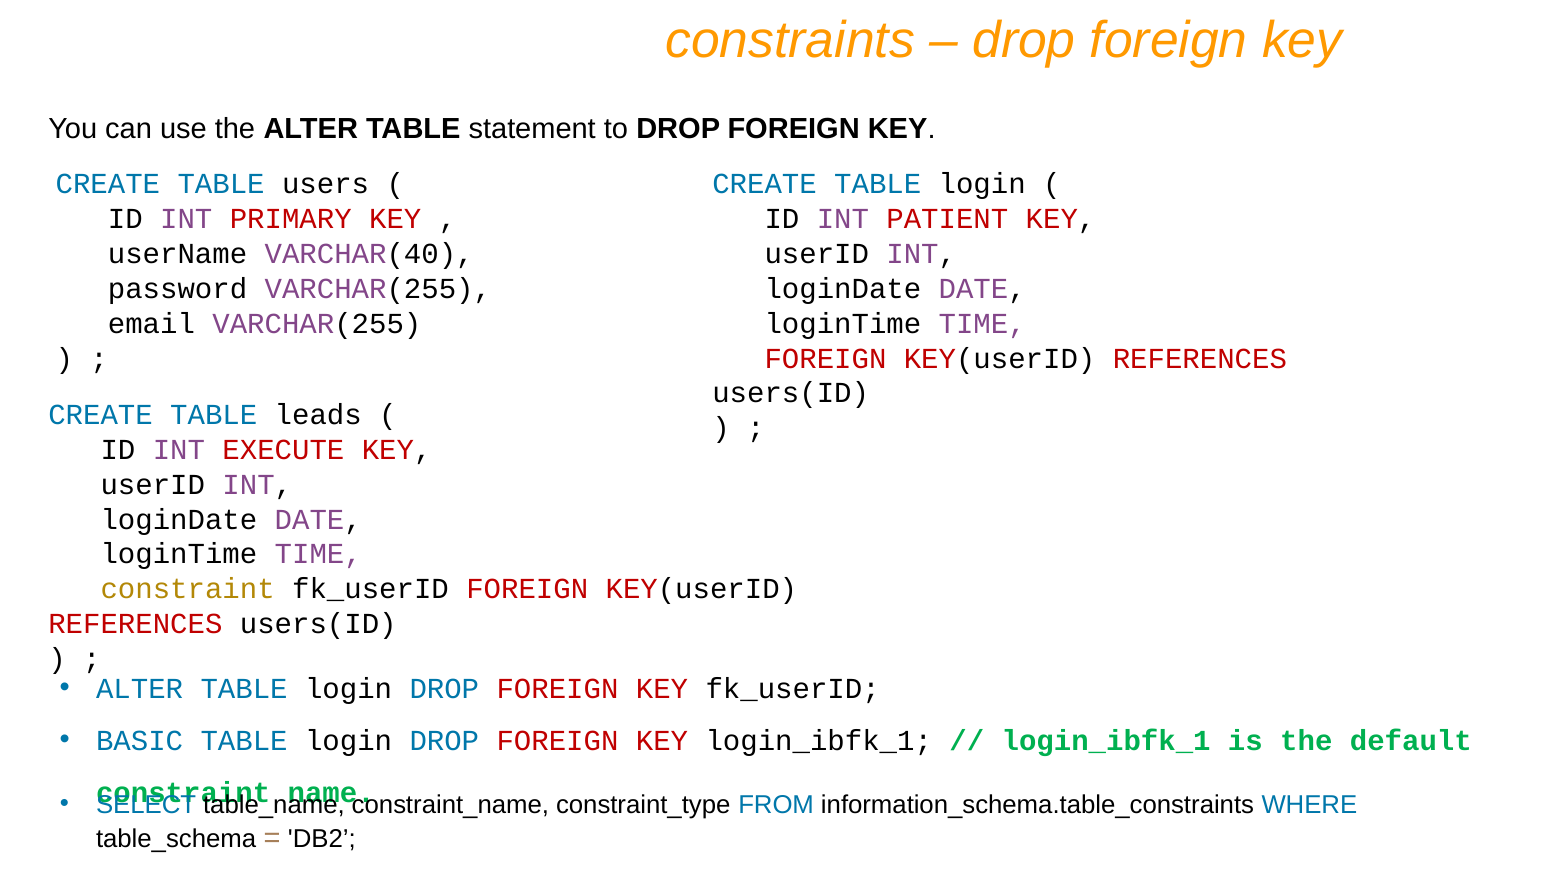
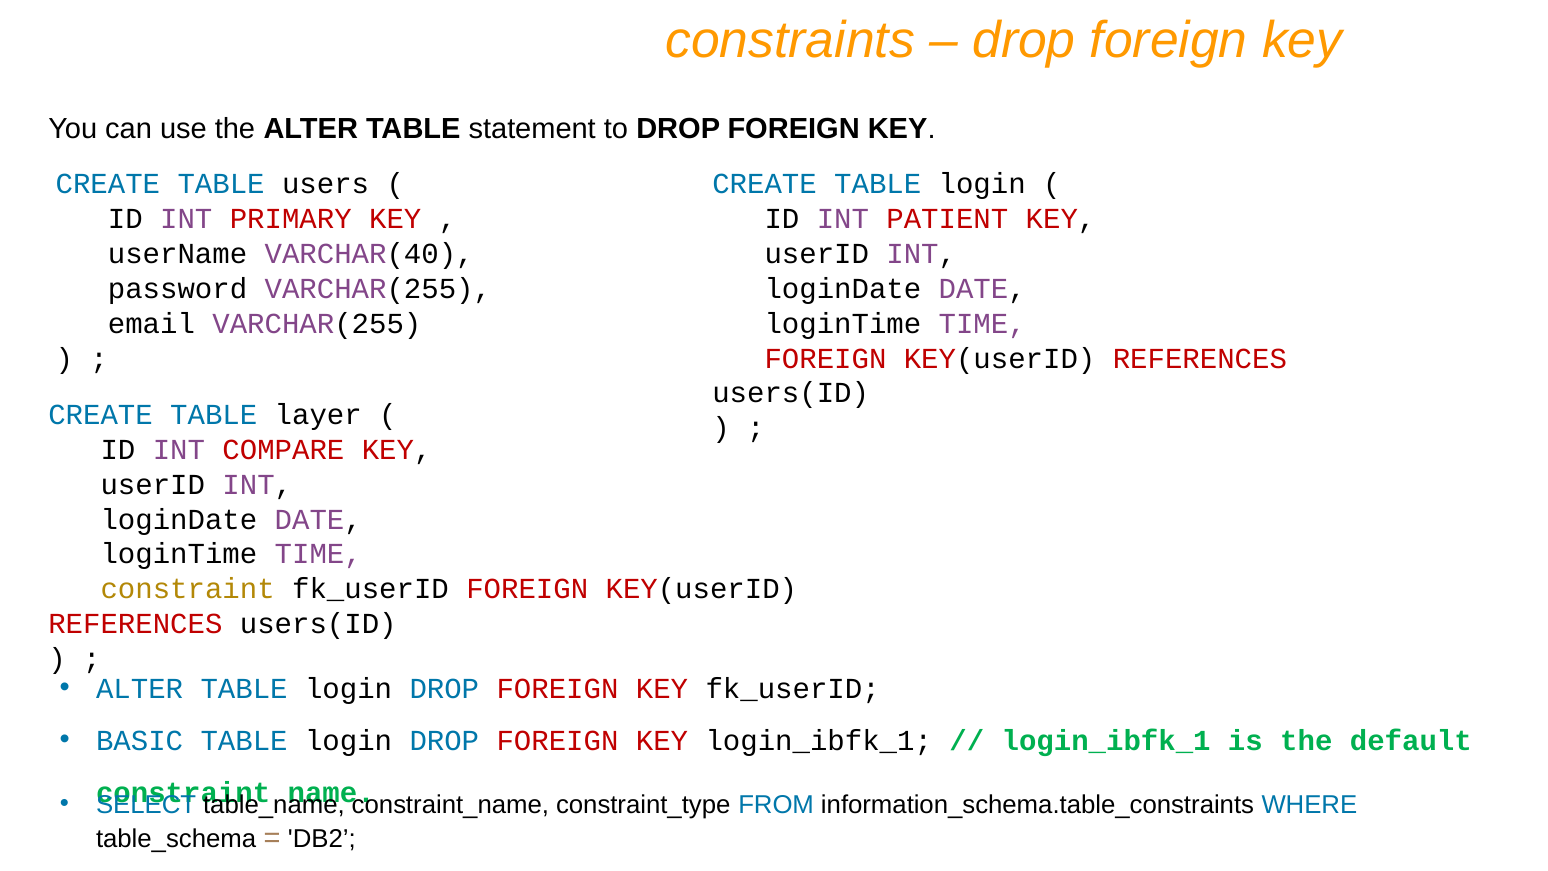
leads: leads -> layer (318, 415)
EXECUTE: EXECUTE -> COMPARE (283, 450)
